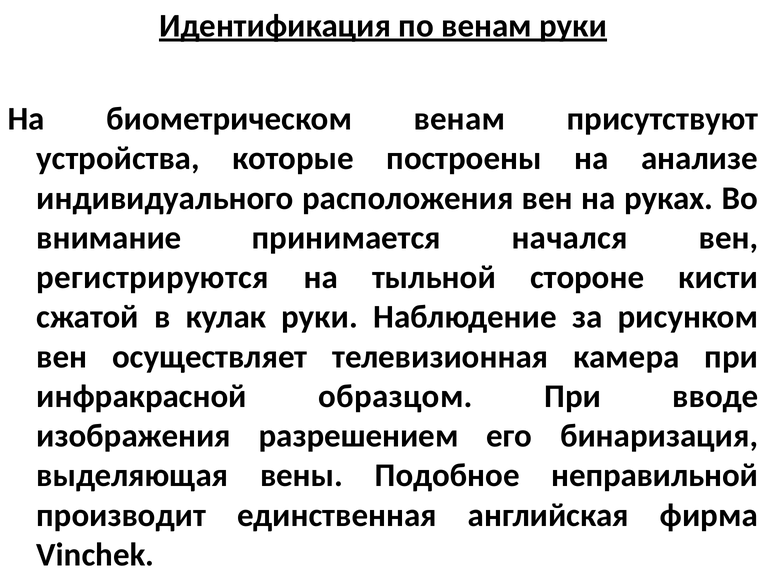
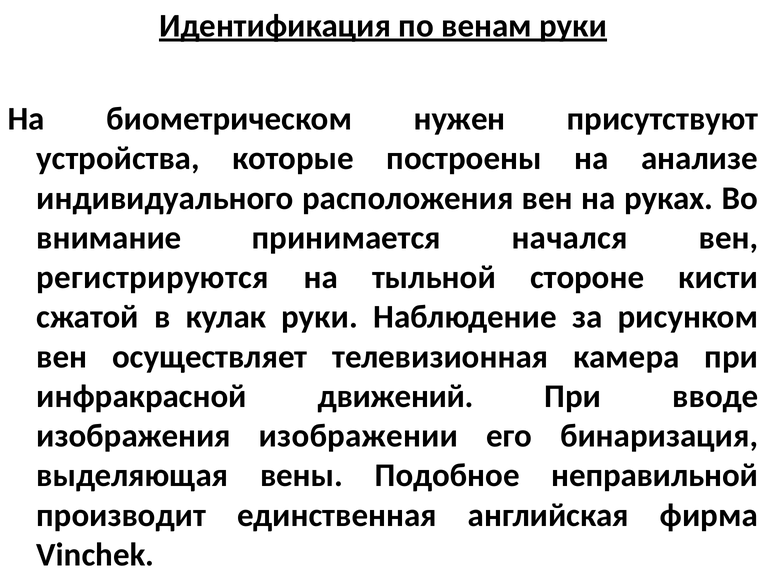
биометрическом венам: венам -> нужен (460, 119)
образцом: образцом -> движений (396, 396)
разрешением: разрешением -> изображении (358, 436)
